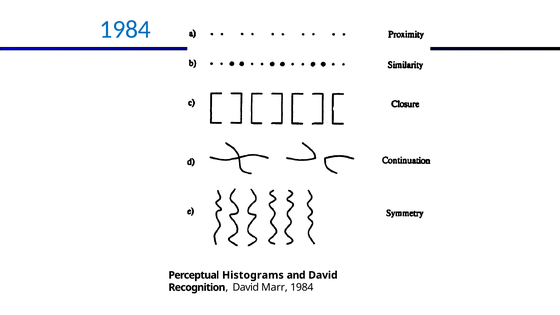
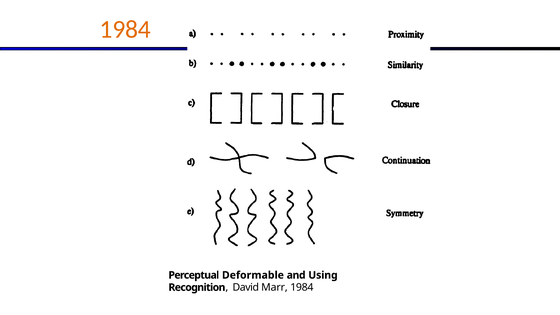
1984 colour: blue -> orange (125, 29)
Histograms: Histograms -> Deformable (253, 275)
and David: David -> Using (323, 275)
